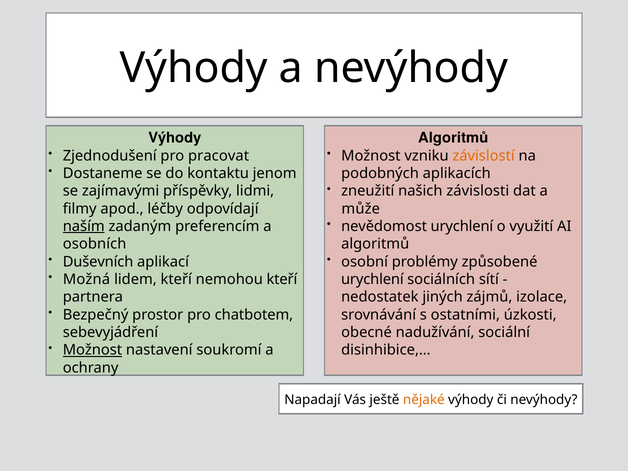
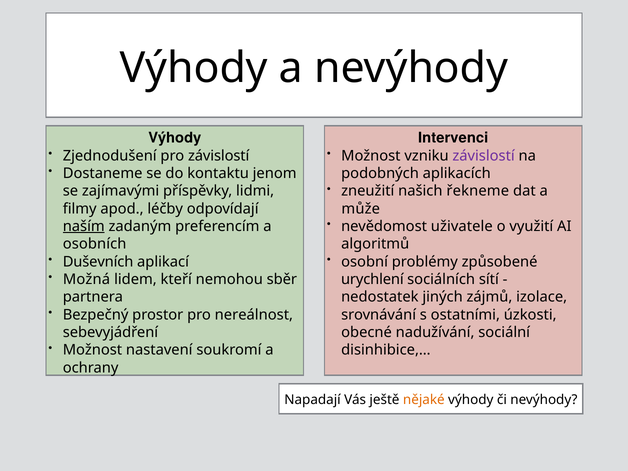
Algoritmů: Algoritmů -> Intervenci (453, 138)
pro pracovat: pracovat -> závislostí (219, 156)
závislostí colour: orange -> purple (484, 156)
závislosti: závislosti -> řekneme (478, 191)
nevědomost urychlení: urychlení -> uživatele (462, 226)
nemohou kteří: kteří -> sběr (282, 279)
chatbotem: chatbotem -> nereálnost (254, 315)
Možnost underline: present -> none (92, 350)
